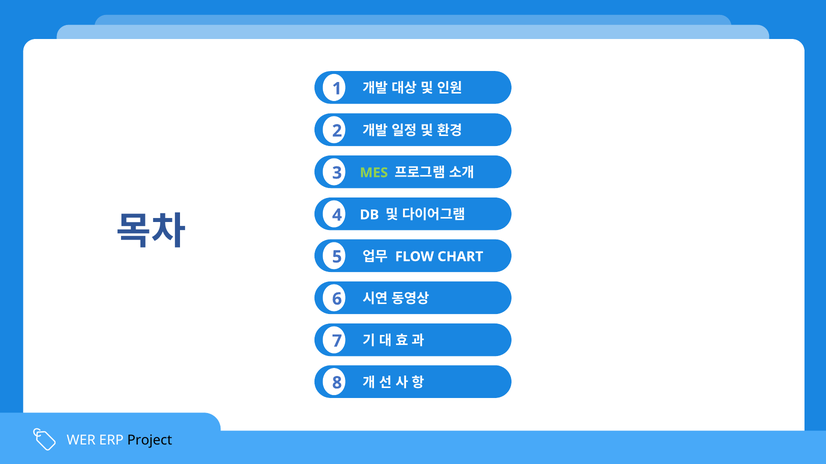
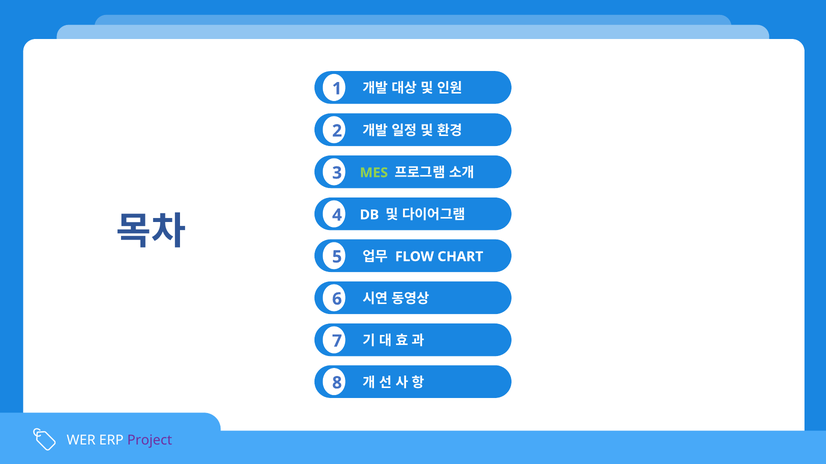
Project colour: black -> purple (150, 441)
